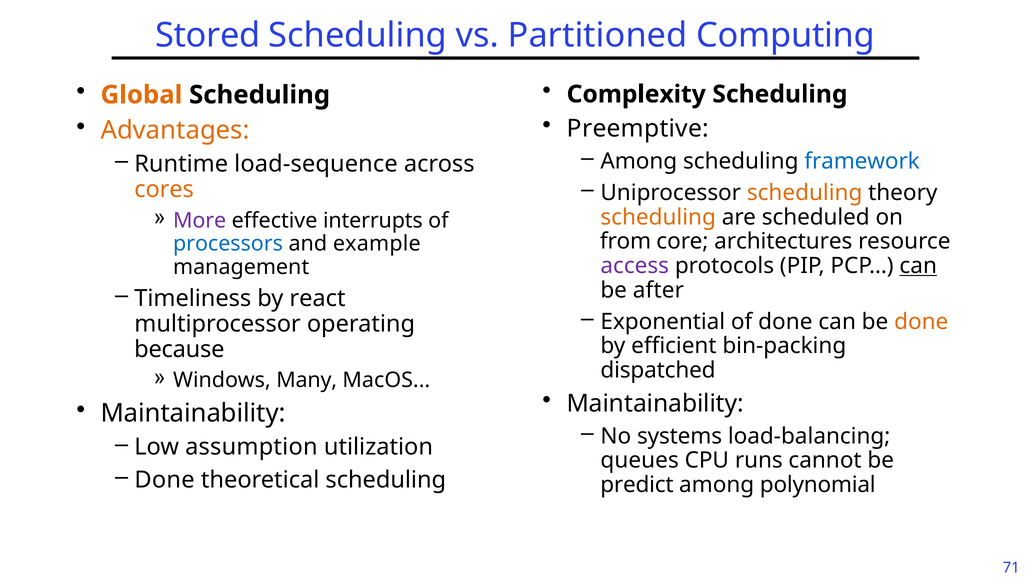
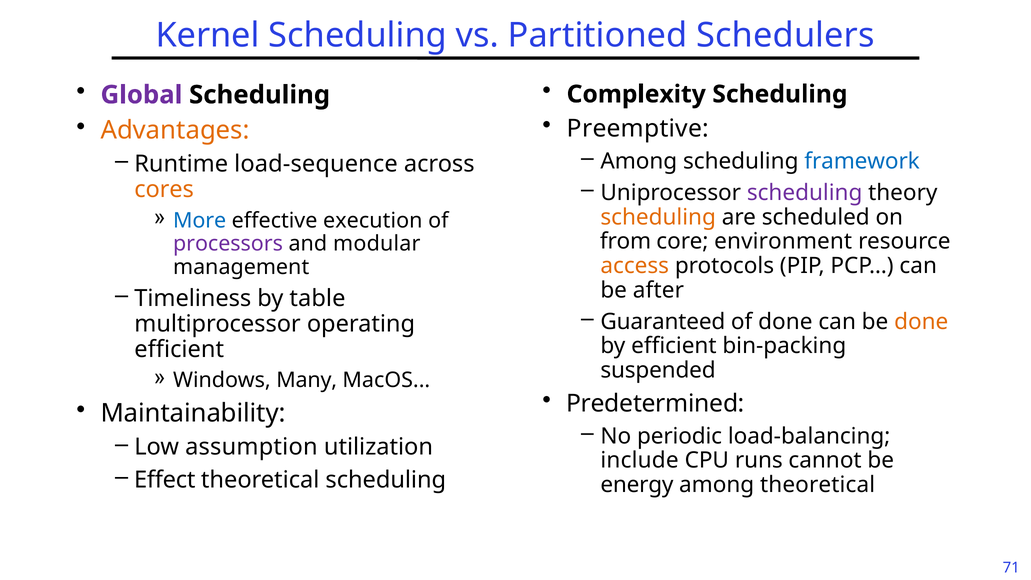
Stored: Stored -> Kernel (208, 35)
Computing: Computing -> Schedulers (785, 35)
Global colour: orange -> purple (141, 95)
scheduling colour: orange -> purple (805, 193)
More colour: purple -> blue (200, 220)
interrupts: interrupts -> execution (373, 220)
architectures: architectures -> environment (783, 241)
processors colour: blue -> purple (228, 244)
example: example -> modular (377, 244)
access colour: purple -> orange (635, 266)
can underline: present -> none (918, 266)
react: react -> table (317, 298)
Exponential: Exponential -> Guaranteed (663, 322)
because: because -> efficient (179, 349)
dispatched: dispatched -> suspended (658, 370)
Maintainability: Maintainability -> Predetermined (655, 403)
systems: systems -> periodic (680, 436)
queues: queues -> include (640, 460)
Done: Done -> Effect (165, 480)
predict: predict -> energy (637, 485)
among polynomial: polynomial -> theoretical (818, 485)
